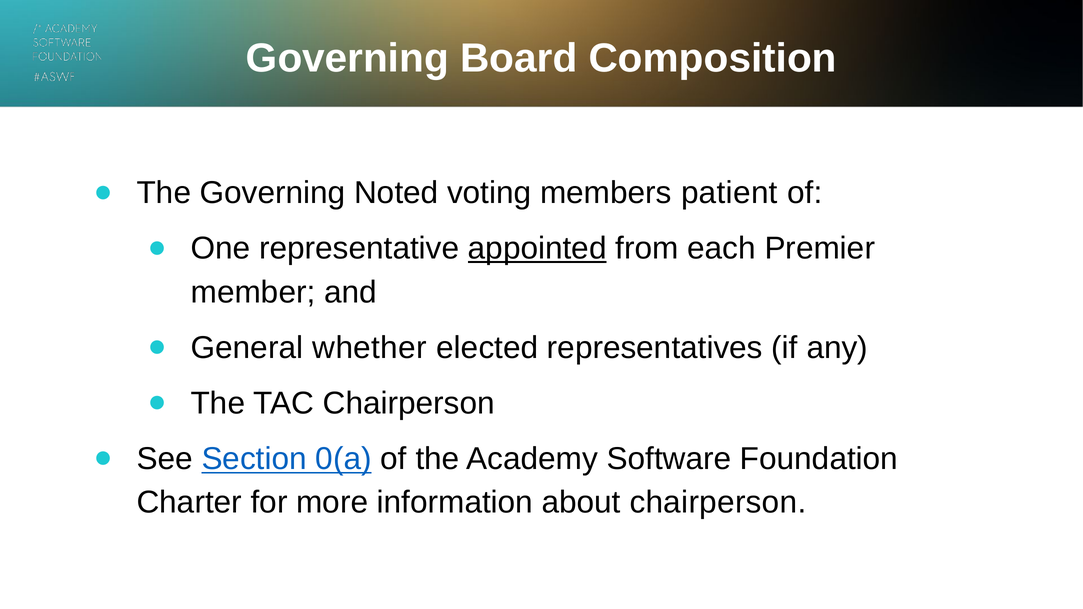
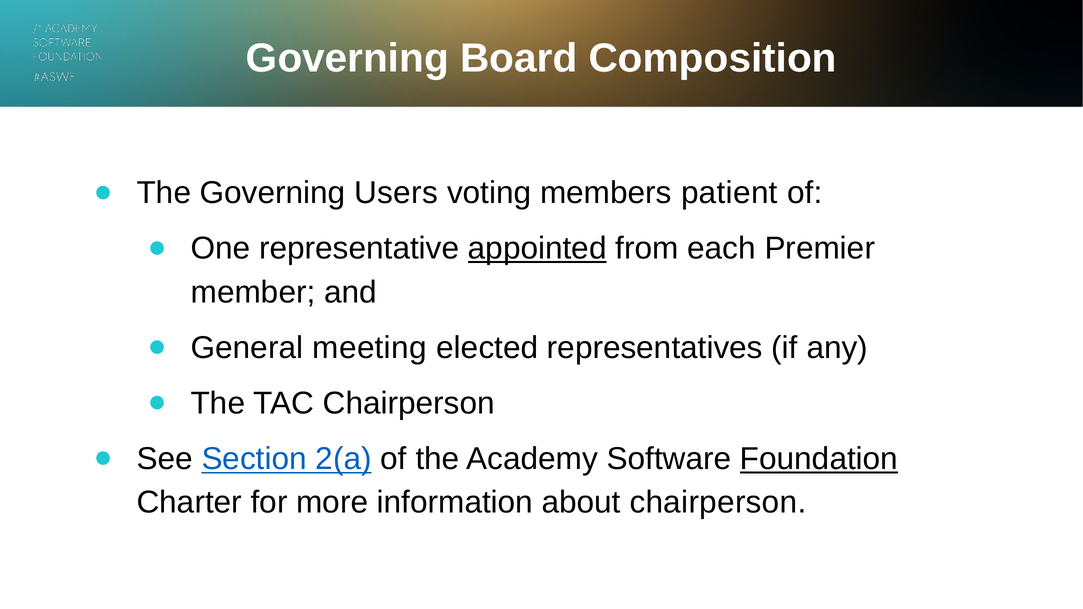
Noted: Noted -> Users (396, 193)
whether: whether -> meeting (370, 348)
0(a: 0(a -> 2(a (344, 459)
Foundation underline: none -> present (819, 459)
